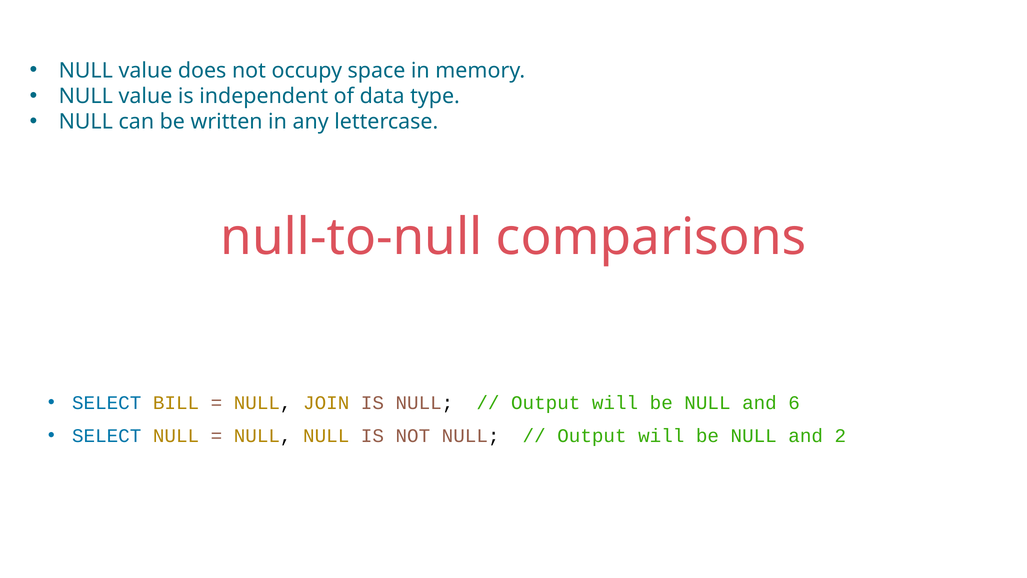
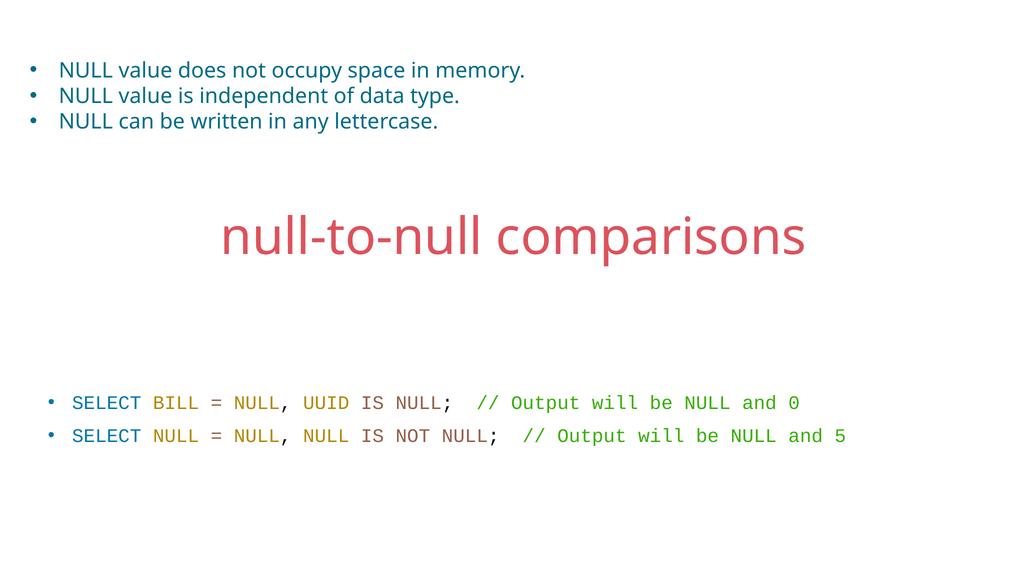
JOIN: JOIN -> UUID (326, 403)
6: 6 -> 0 (794, 403)
2: 2 -> 5 (840, 436)
